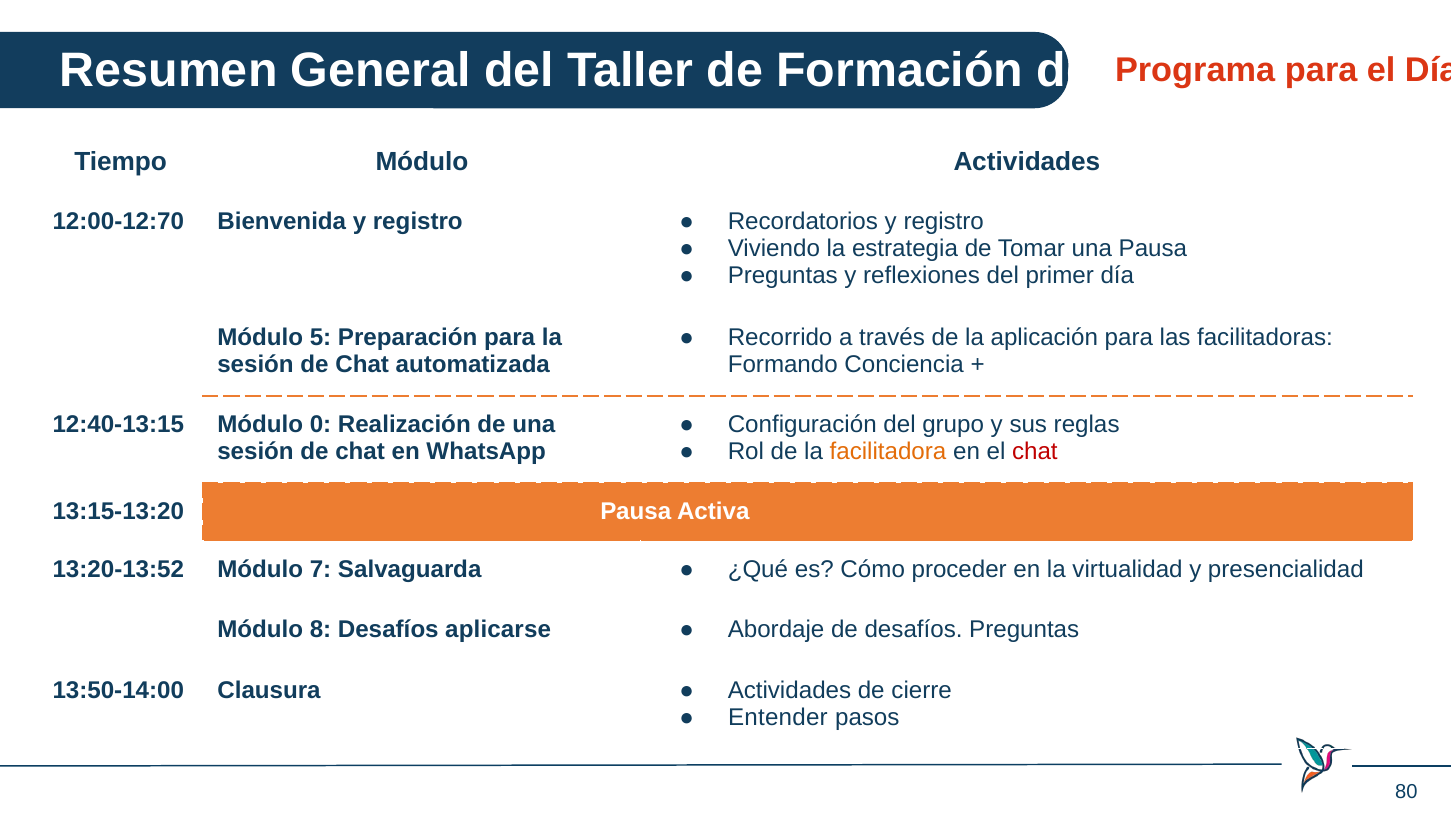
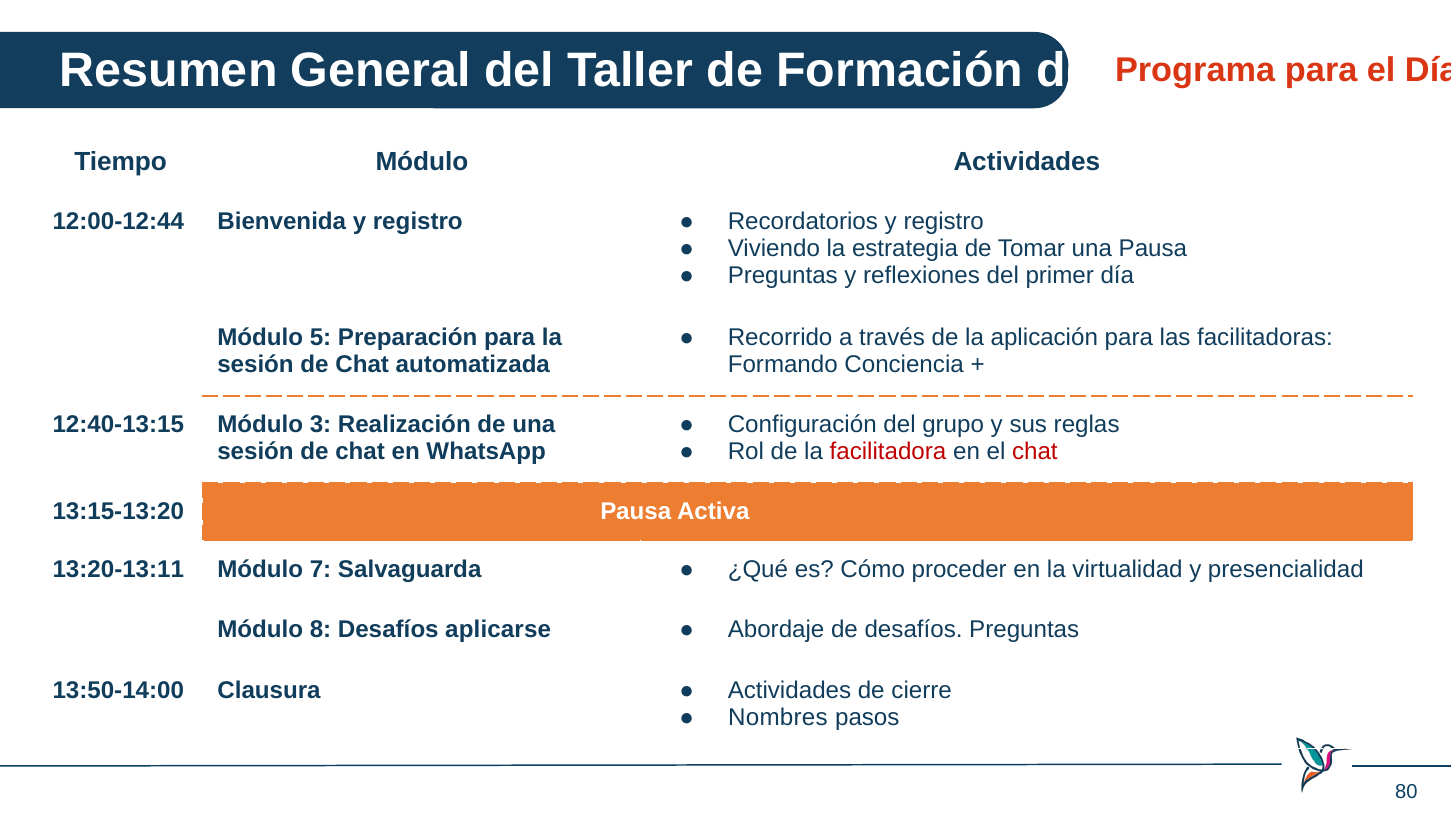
12:00-12:70: 12:00-12:70 -> 12:00-12:44 (118, 221)
0: 0 -> 3 (321, 424)
facilitadora colour: orange -> red (888, 452)
13:20-13:52: 13:20-13:52 -> 13:20-13:11 (118, 569)
Entender: Entender -> Nombres (778, 717)
